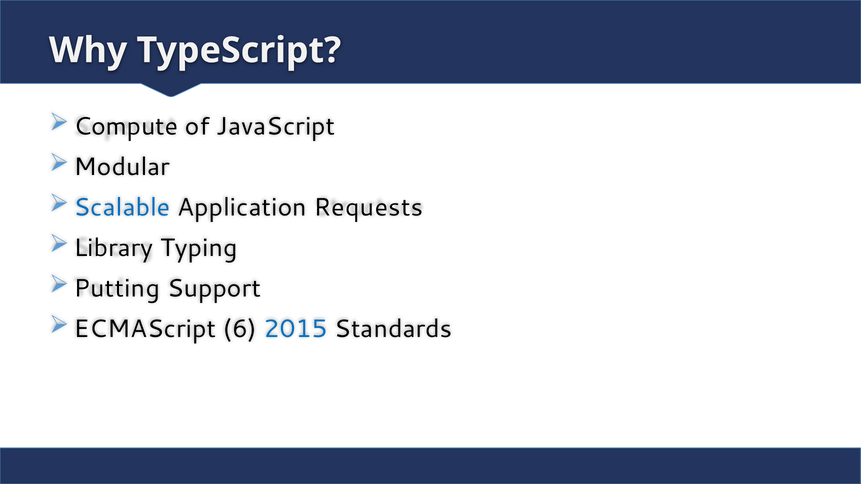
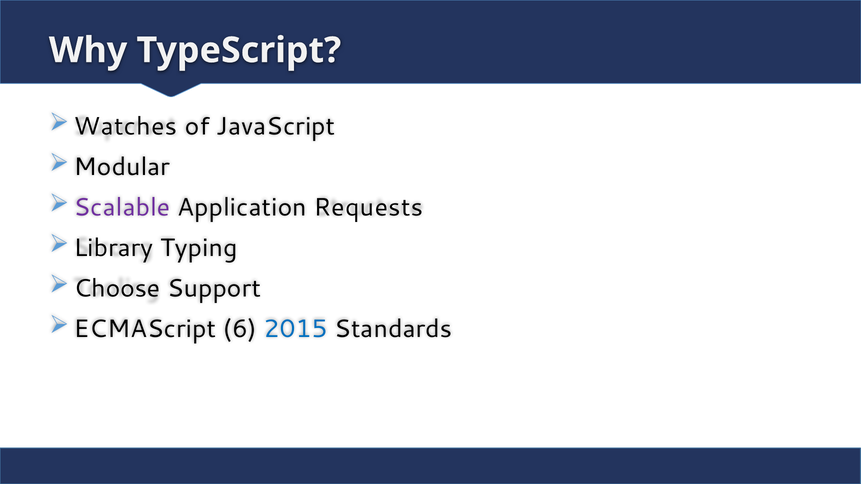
Compute: Compute -> Watches (126, 127)
Scalable colour: blue -> purple (122, 208)
Putting: Putting -> Choose (117, 289)
